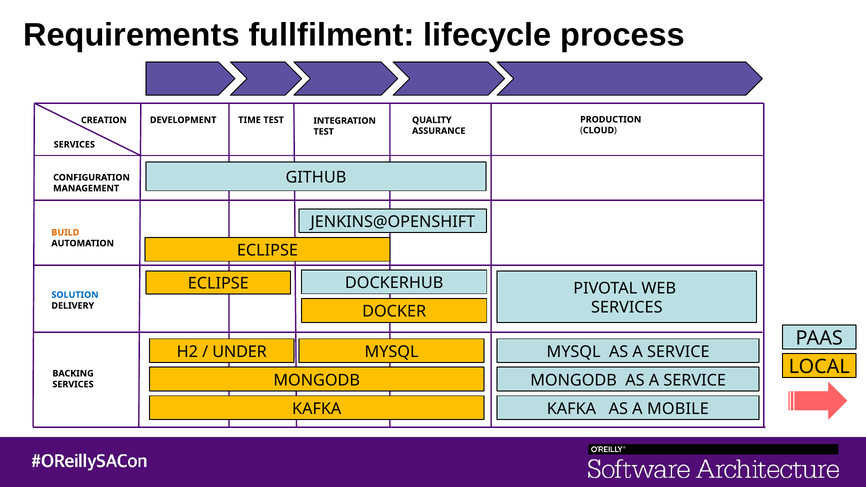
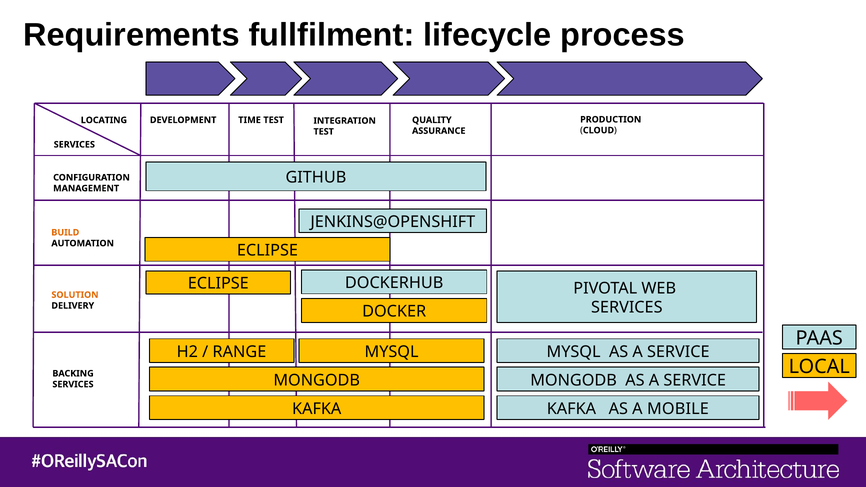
CREATION: CREATION -> LOCATING (104, 120)
SOLUTION colour: blue -> orange (75, 295)
UNDER: UNDER -> RANGE (239, 352)
